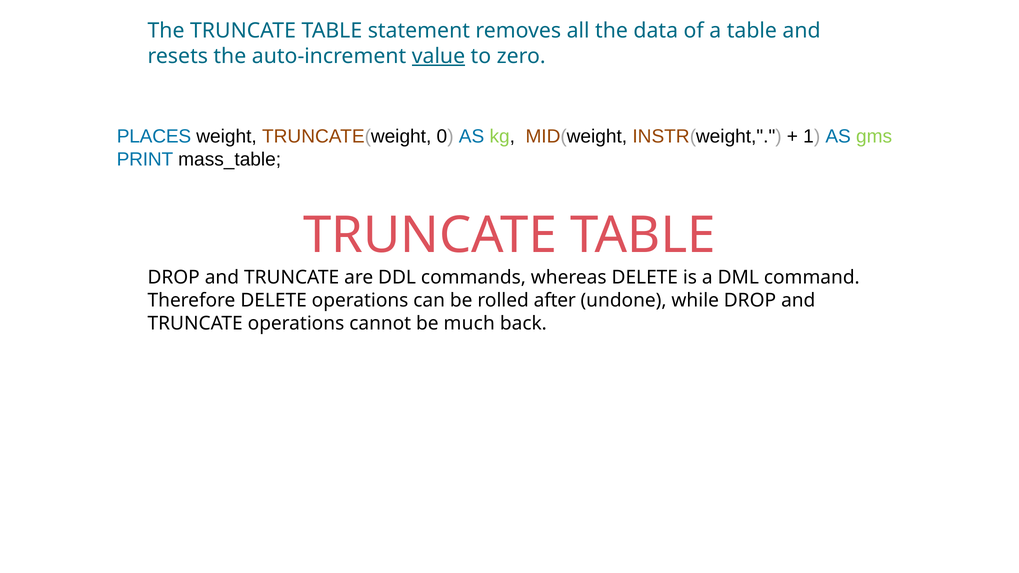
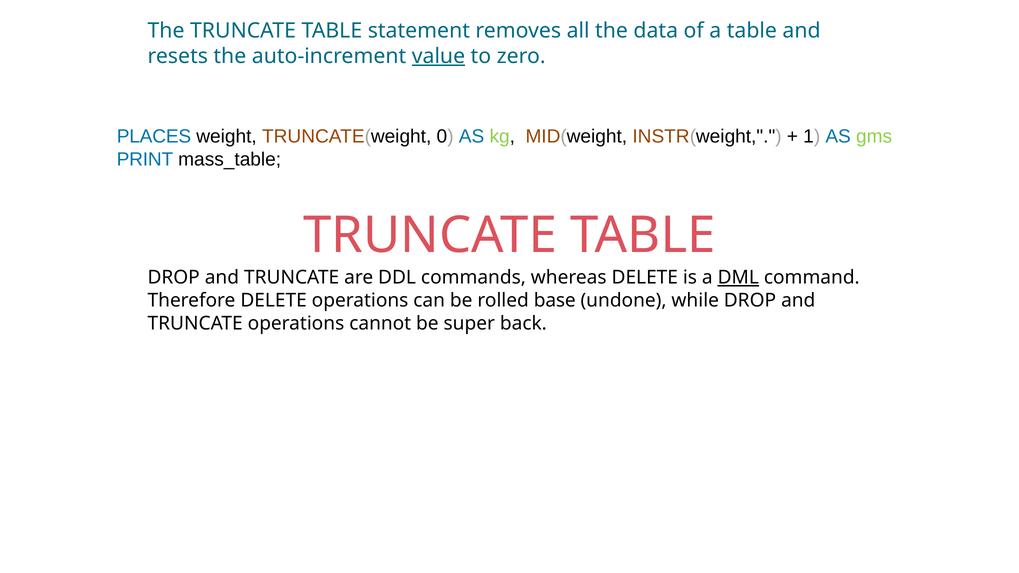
DML underline: none -> present (738, 278)
after: after -> base (555, 301)
much: much -> super (469, 324)
